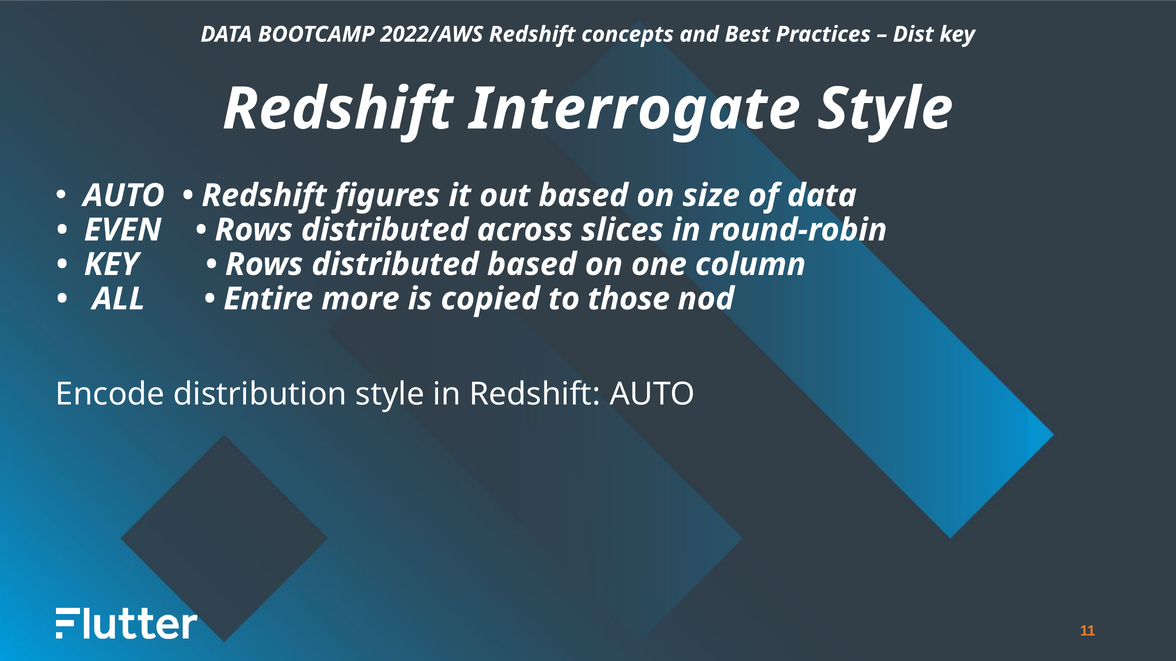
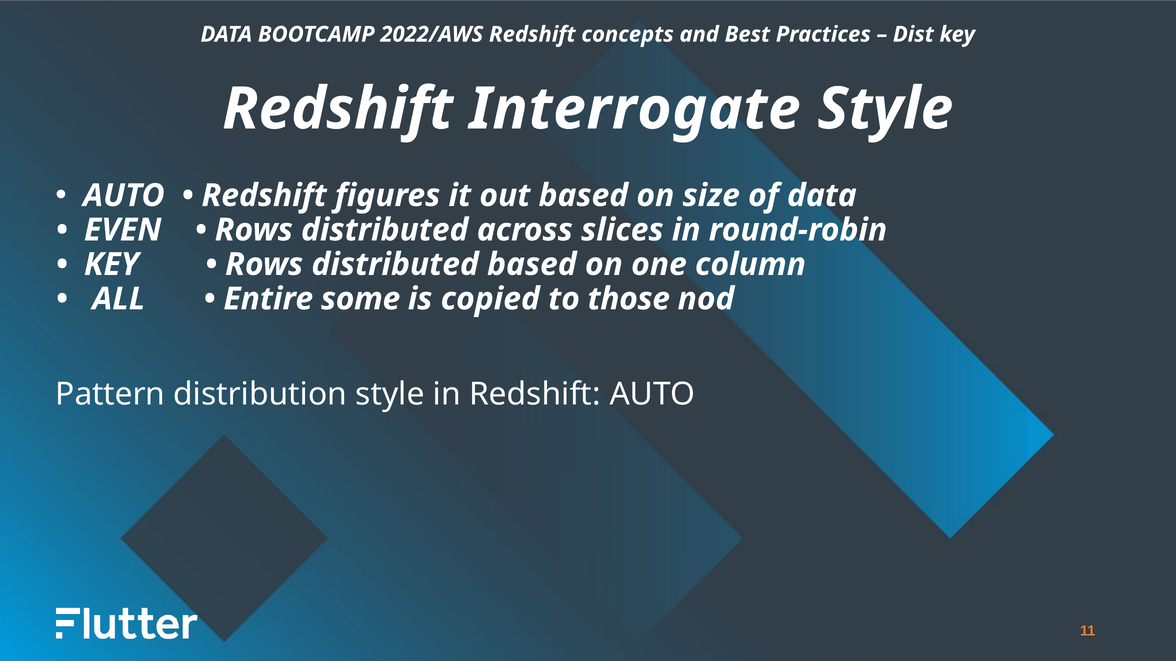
more: more -> some (361, 299)
Encode: Encode -> Pattern (110, 394)
